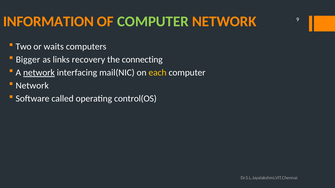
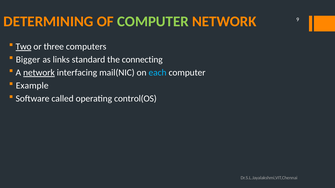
INFORMATION: INFORMATION -> DETERMINING (48, 21)
Two underline: none -> present (24, 47)
waits: waits -> three (54, 47)
recovery: recovery -> standard (88, 60)
each colour: yellow -> light blue (158, 73)
Network: Network -> Example (32, 86)
